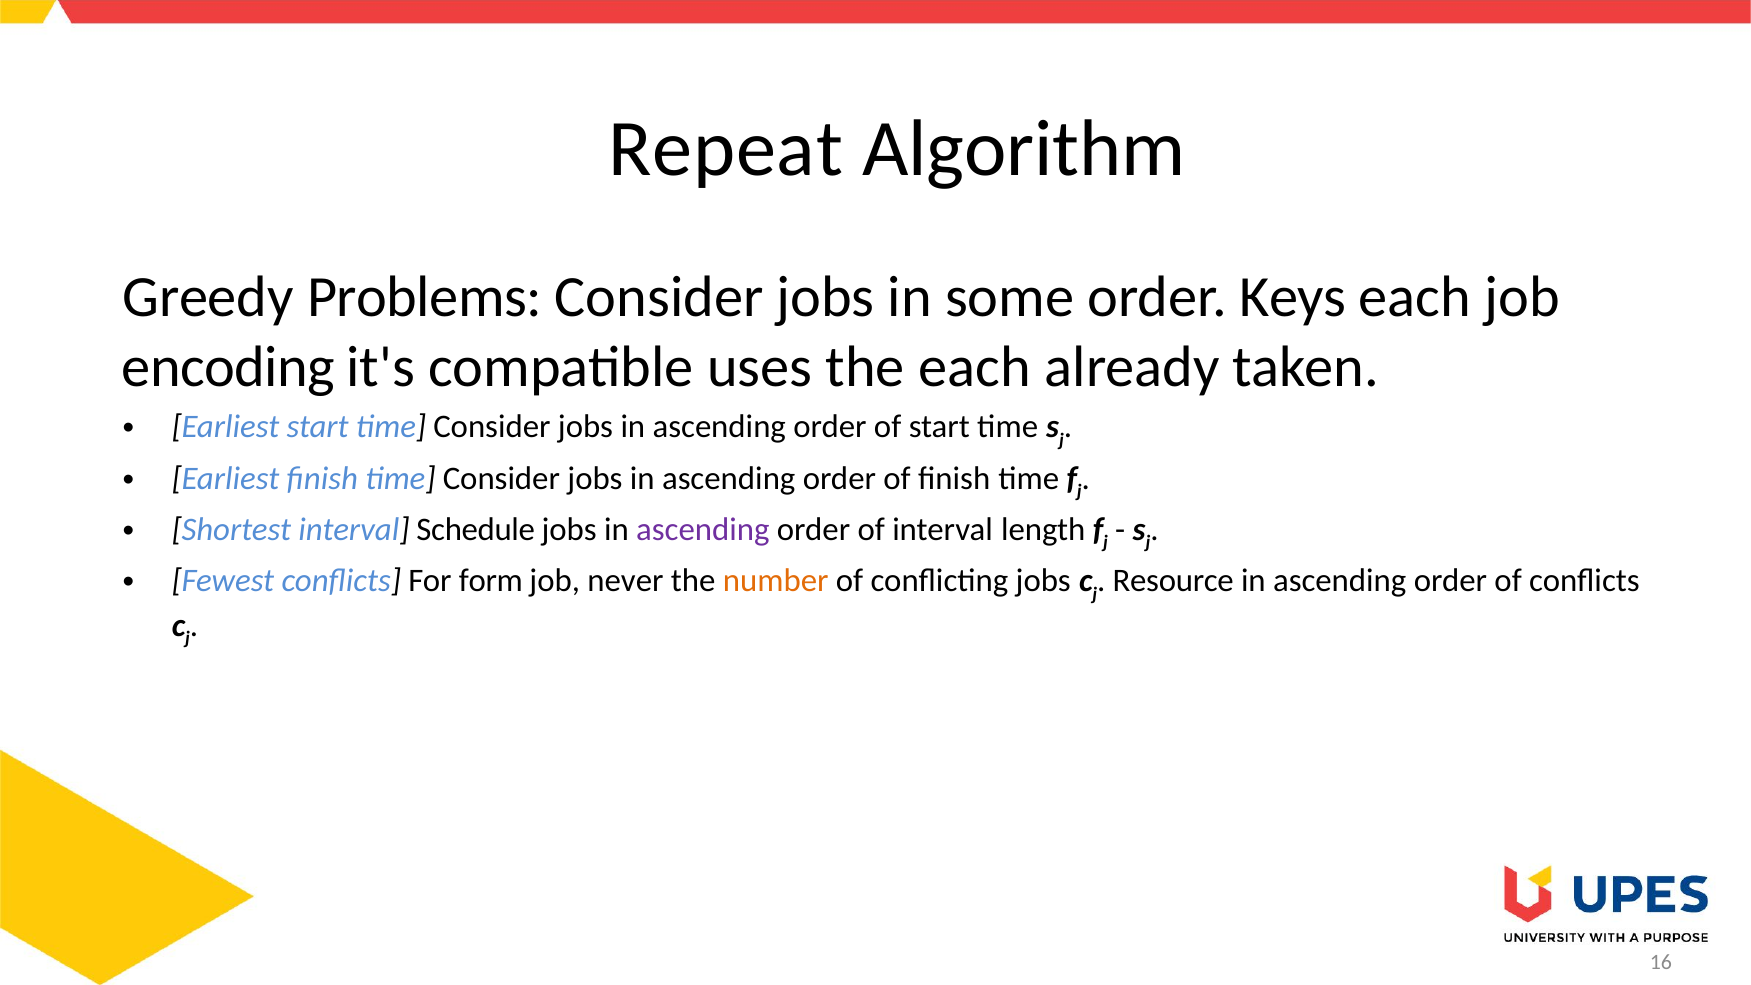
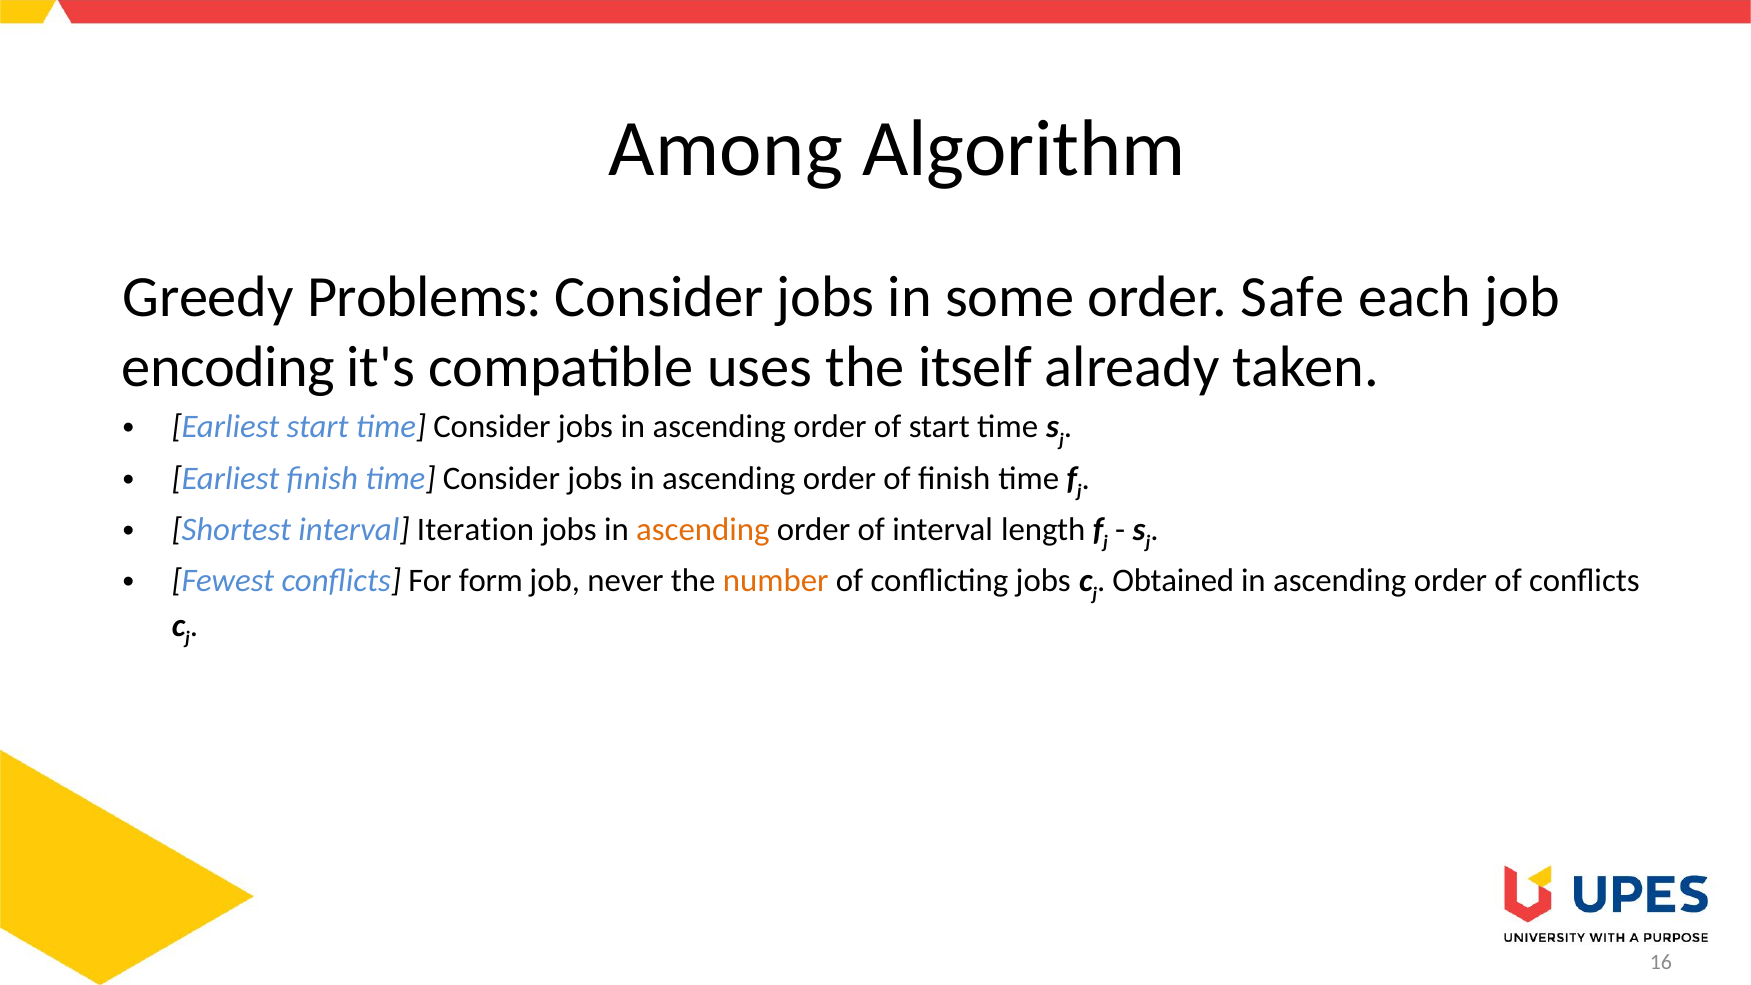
Repeat: Repeat -> Among (726, 149)
Keys: Keys -> Safe (1293, 297)
the each: each -> itself (975, 367)
Schedule: Schedule -> Iteration (475, 530)
ascending colour: purple -> orange (703, 530)
Resource: Resource -> Obtained (1173, 581)
